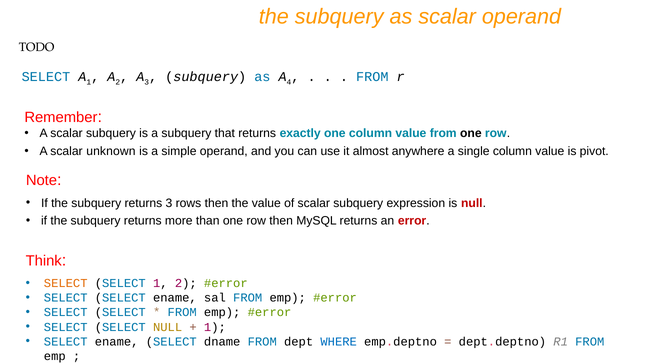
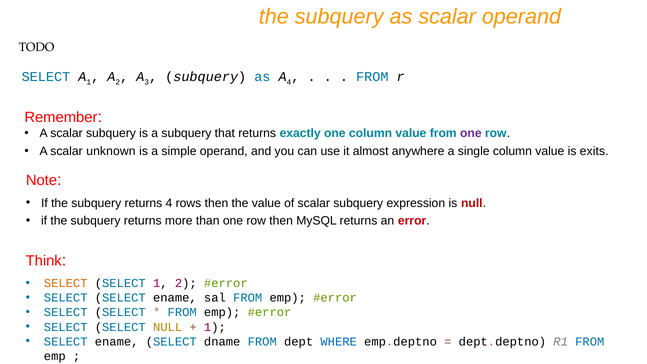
one colour: black -> purple (471, 133)
pivot: pivot -> exits (594, 151)
returns 3: 3 -> 4 (169, 203)
